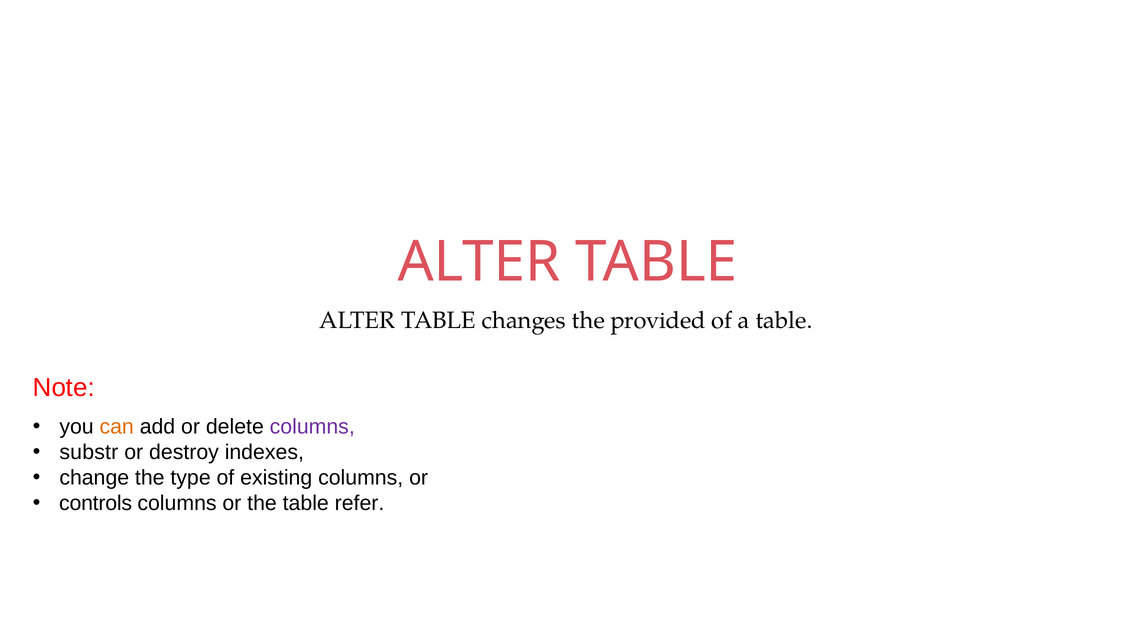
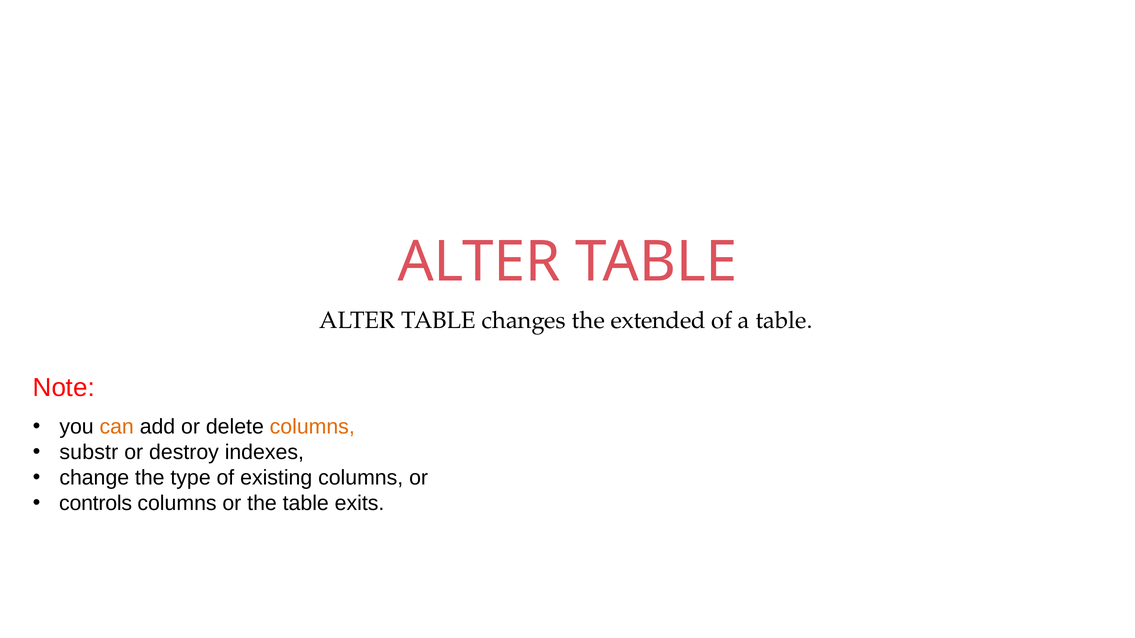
provided: provided -> extended (658, 321)
columns colour: purple -> orange (312, 427)
refer: refer -> exits (359, 504)
